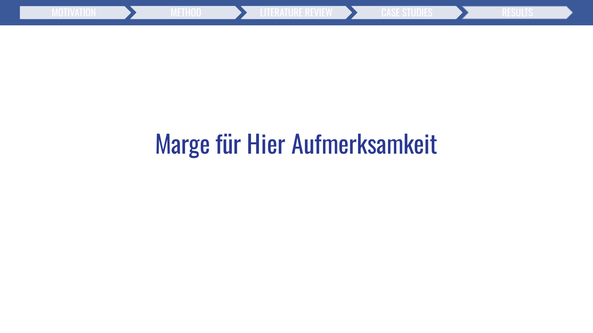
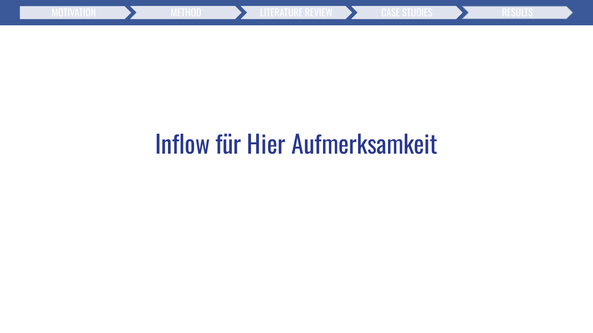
Marge: Marge -> Inflow (183, 146)
